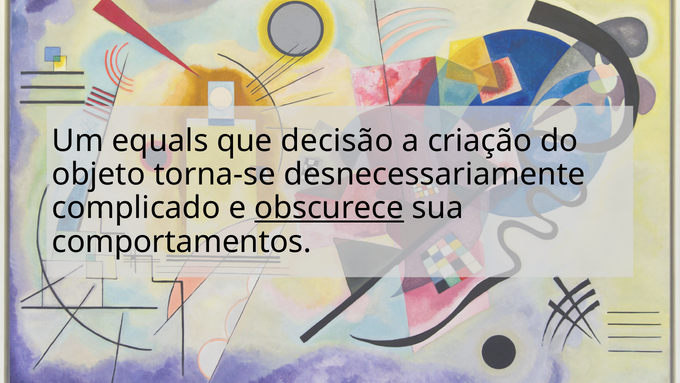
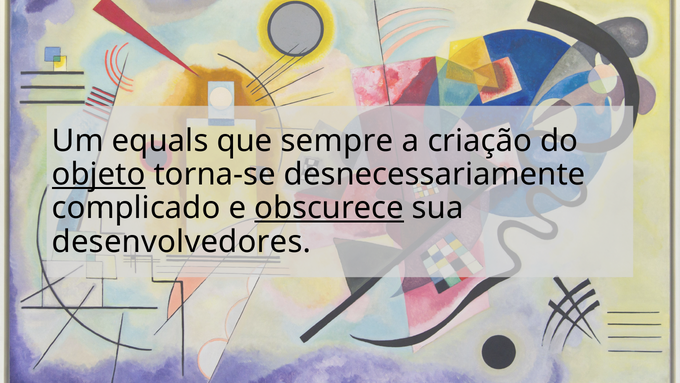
decisão: decisão -> sempre (337, 141)
objeto underline: none -> present (99, 174)
comportamentos: comportamentos -> desenvolvedores (181, 242)
